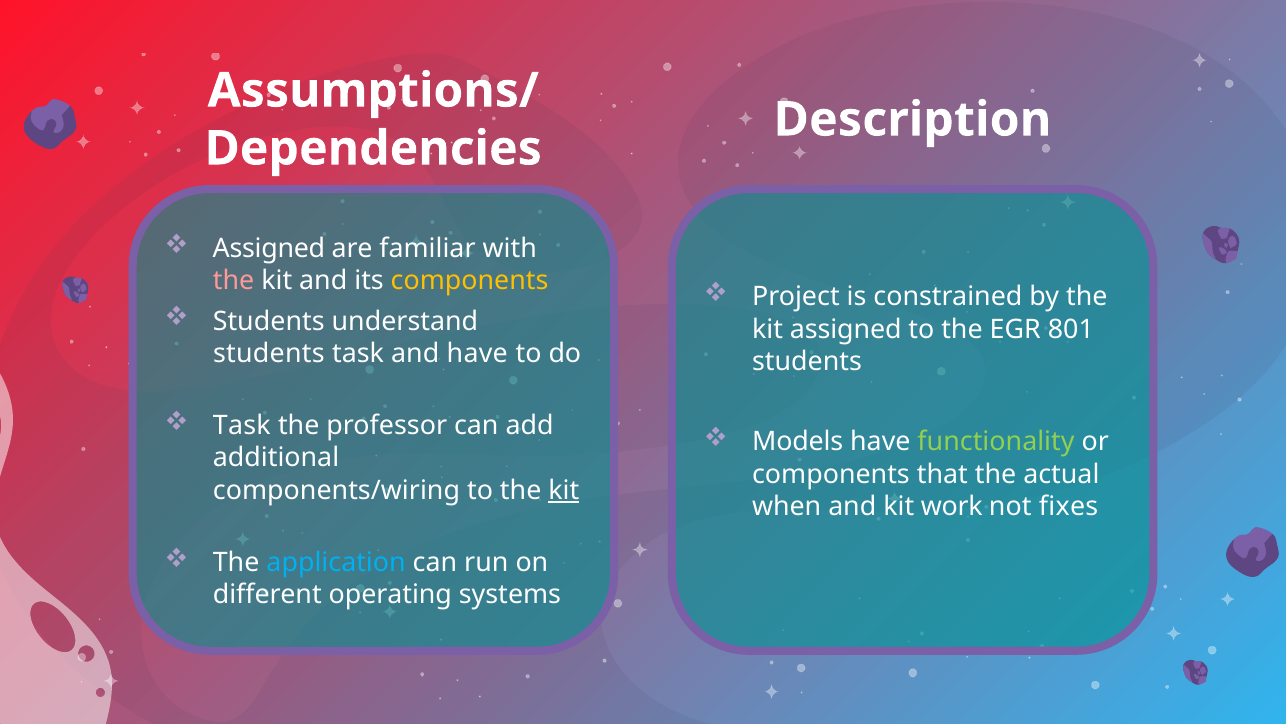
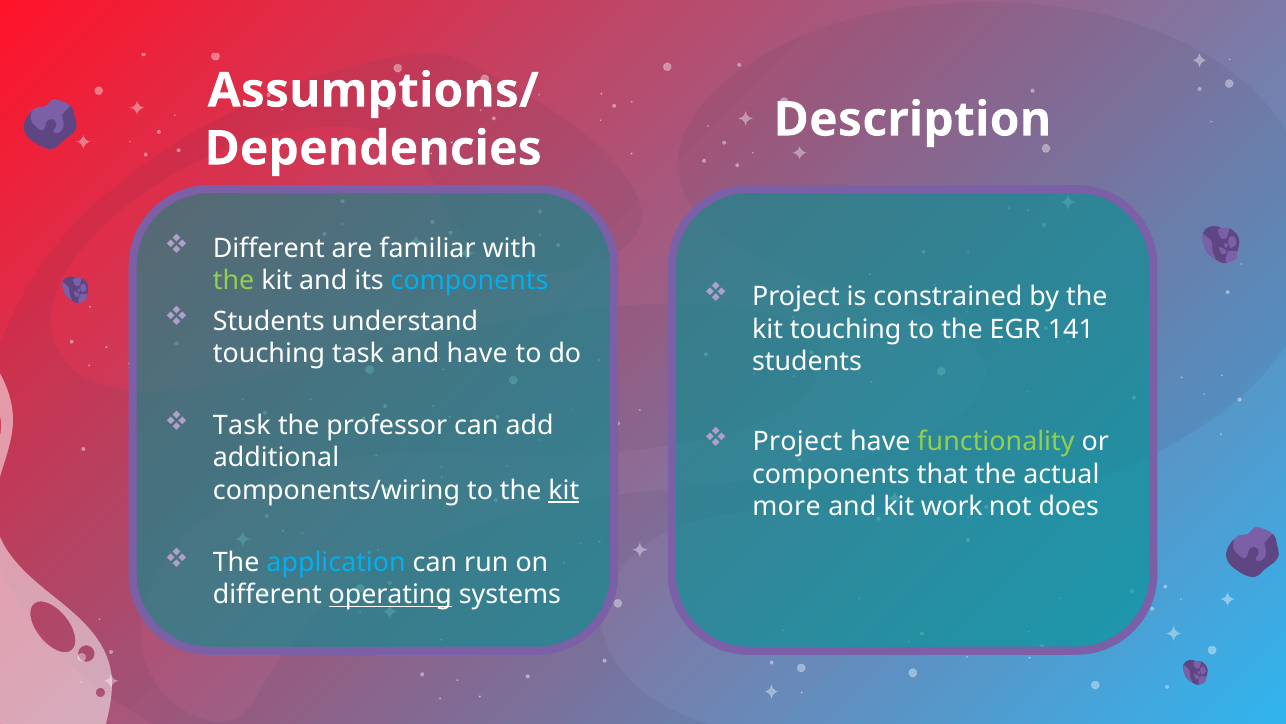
Assigned: Assigned -> Different (269, 249)
the colour: pink -> light green (234, 281)
components colour: yellow -> light blue (470, 281)
kit assigned: assigned -> touching (846, 329)
801: 801 -> 141 (1071, 329)
students: students -> touching (269, 353)
Models: Models -> Project (797, 442)
when: when -> more (787, 506)
fixes: fixes -> does (1069, 506)
operating underline: none -> present (390, 594)
